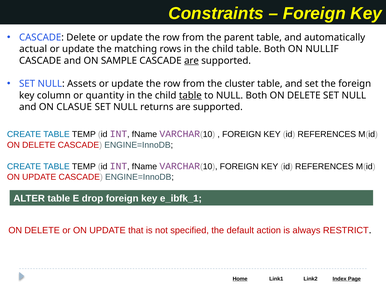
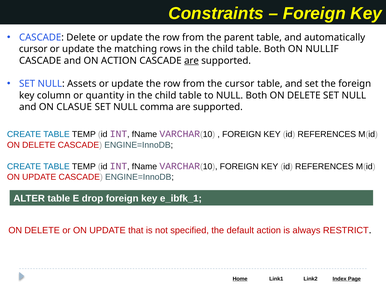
actual: actual -> cursor (33, 49)
ON SAMPLE: SAMPLE -> ACTION (119, 60)
the cluster: cluster -> cursor (240, 84)
table underline: present -> none (190, 95)
returns: returns -> comma (157, 107)
